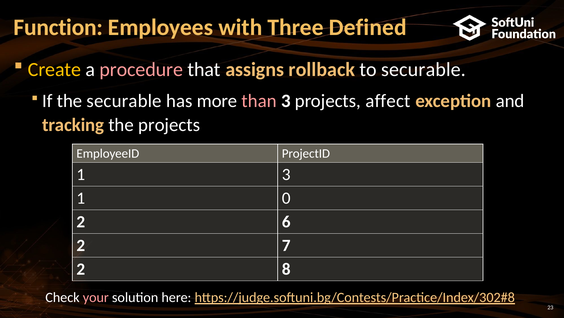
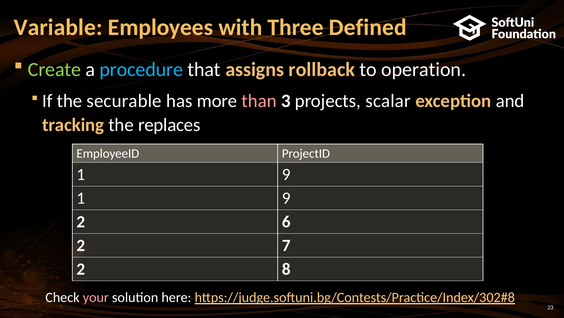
Function: Function -> Variable (58, 27)
Create colour: yellow -> light green (54, 69)
procedure colour: pink -> light blue (141, 69)
to securable: securable -> operation (424, 69)
affect: affect -> scalar (388, 101)
the projects: projects -> replaces (169, 125)
3: 3 -> 9 (286, 174)
0: 0 -> 9 (286, 198)
